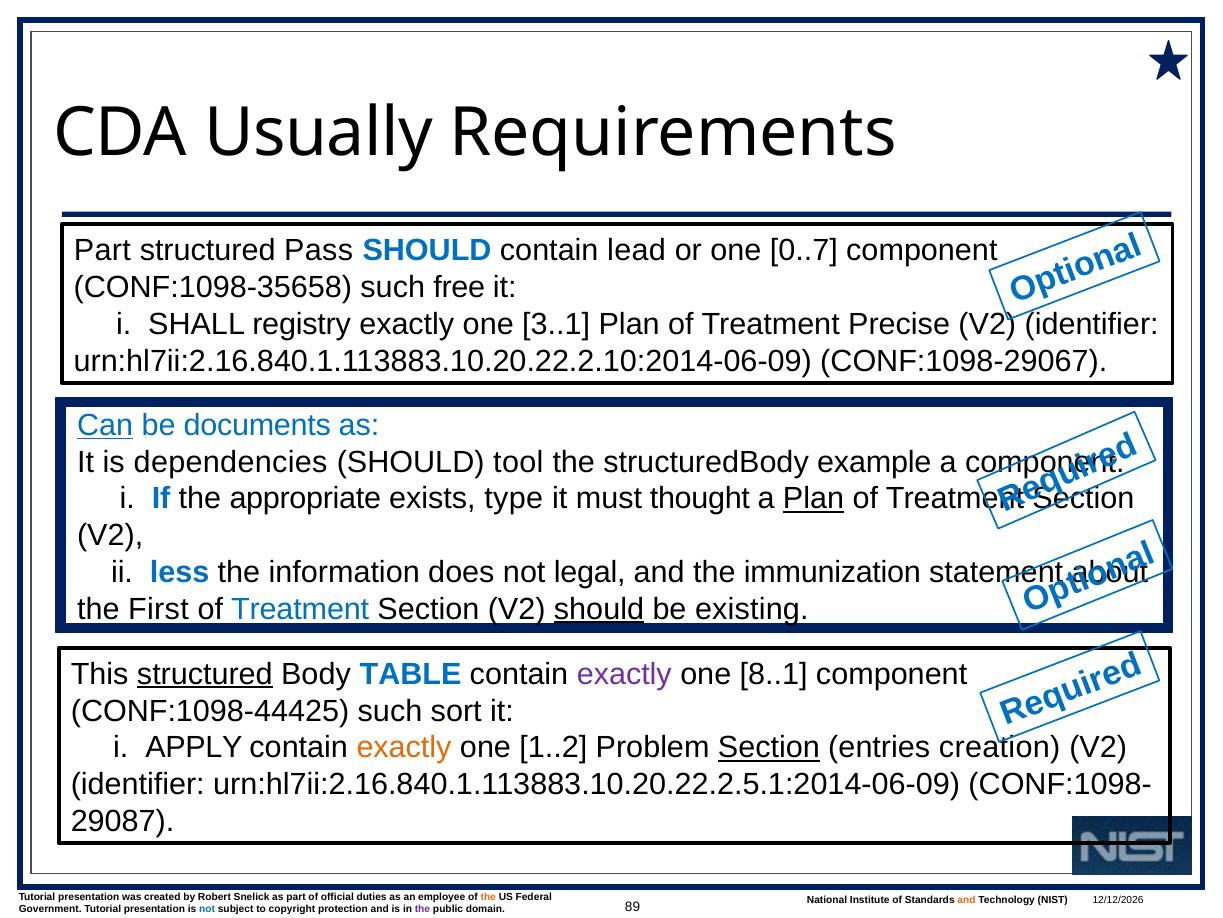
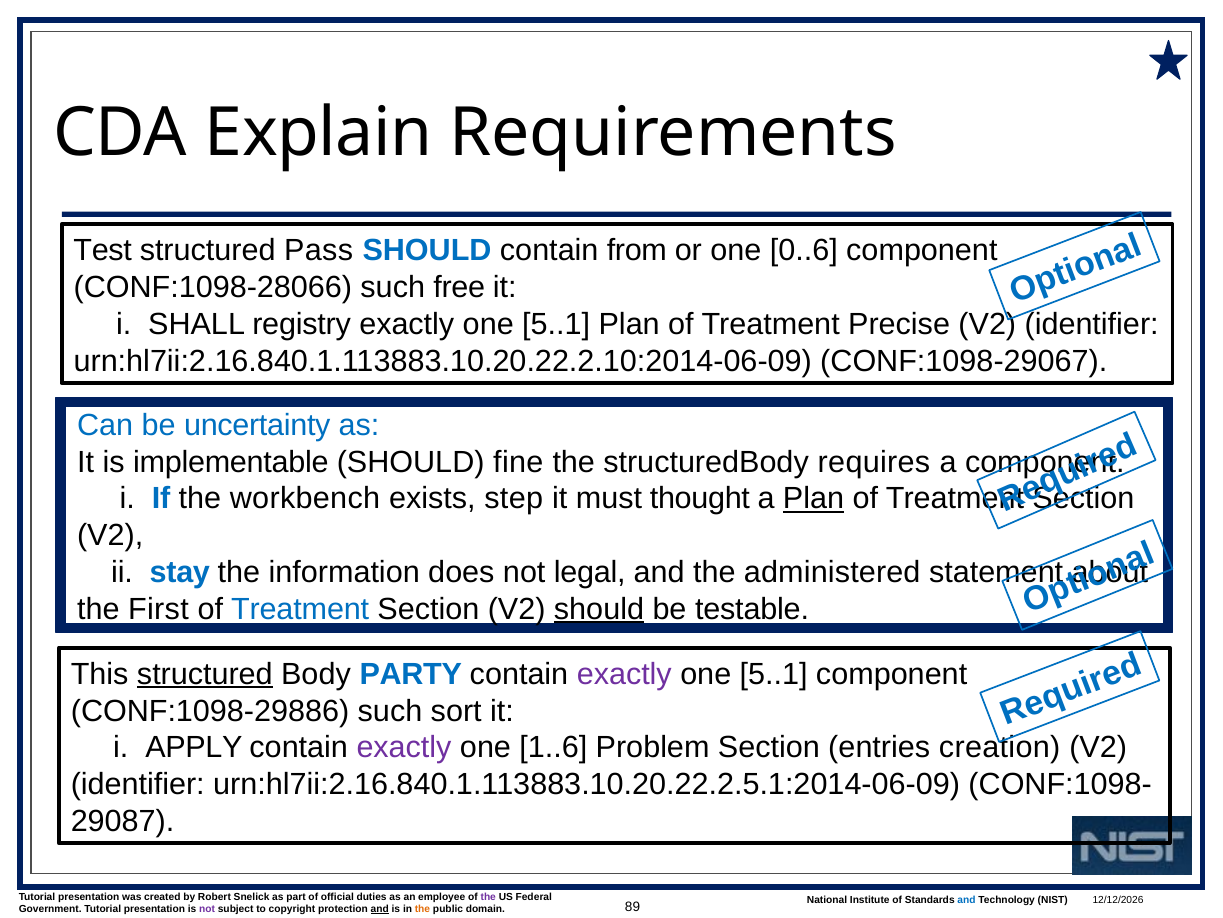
Usually: Usually -> Explain (319, 133)
Part: Part -> Test (103, 251)
lead: lead -> from (637, 251)
0..7: 0..7 -> 0..6 (804, 251)
CONF:1098-35658: CONF:1098-35658 -> CONF:1098-28066 (213, 287)
3..1: 3..1 -> 5..1 (556, 324)
Can underline: present -> none (105, 425)
documents: documents -> uncertainty (257, 425)
dependencies: dependencies -> implementable (231, 462)
tool: tool -> fine (518, 462)
example: example -> requires (874, 462)
appropriate: appropriate -> workbench (305, 498)
type: type -> step (514, 498)
less: less -> stay (180, 572)
immunization: immunization -> administered (832, 572)
existing: existing -> testable (752, 608)
TABLE: TABLE -> PARTY (411, 674)
8..1: 8..1 -> 5..1 (774, 674)
CONF:1098-44425: CONF:1098-44425 -> CONF:1098-29886 (210, 710)
exactly colour: orange -> purple (404, 747)
1..2: 1..2 -> 1..6 (553, 747)
Section underline: present -> none (769, 747)
the colour: orange -> purple (488, 896)
and colour: orange -> blue (967, 900)
not colour: blue -> purple (207, 908)
and underline: none -> present (380, 908)
the colour: purple -> orange (422, 908)
